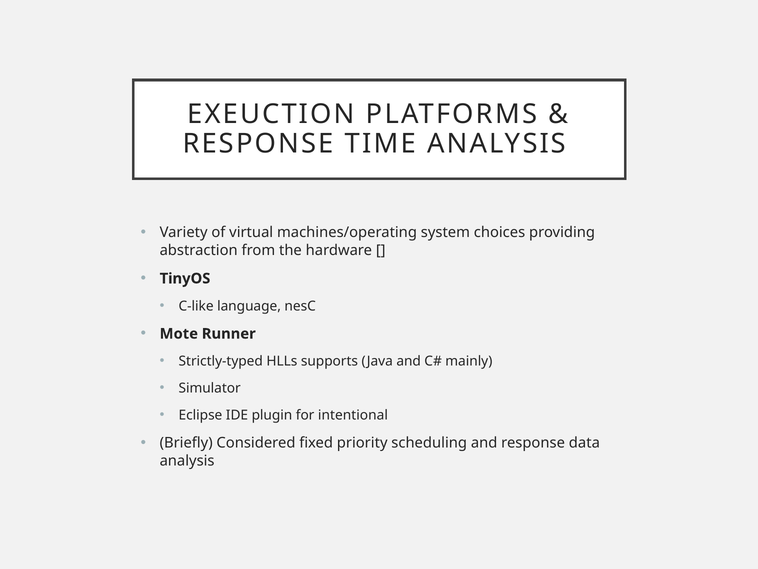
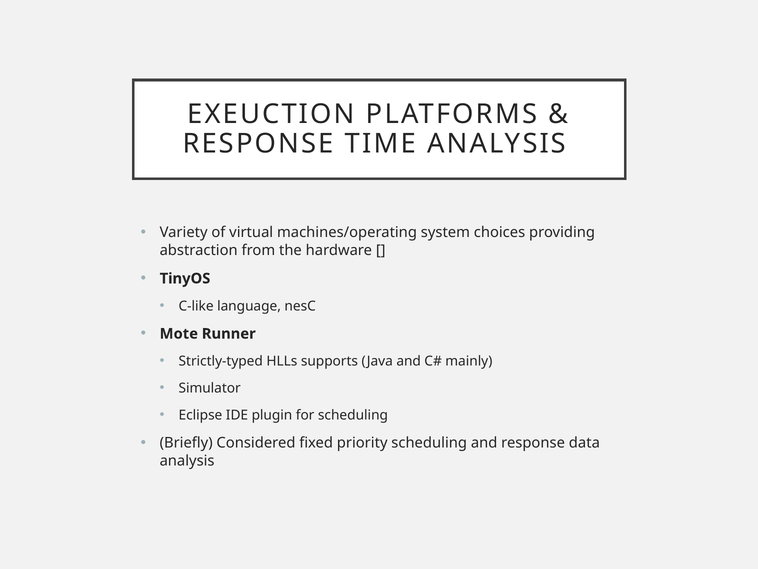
for intentional: intentional -> scheduling (353, 415)
